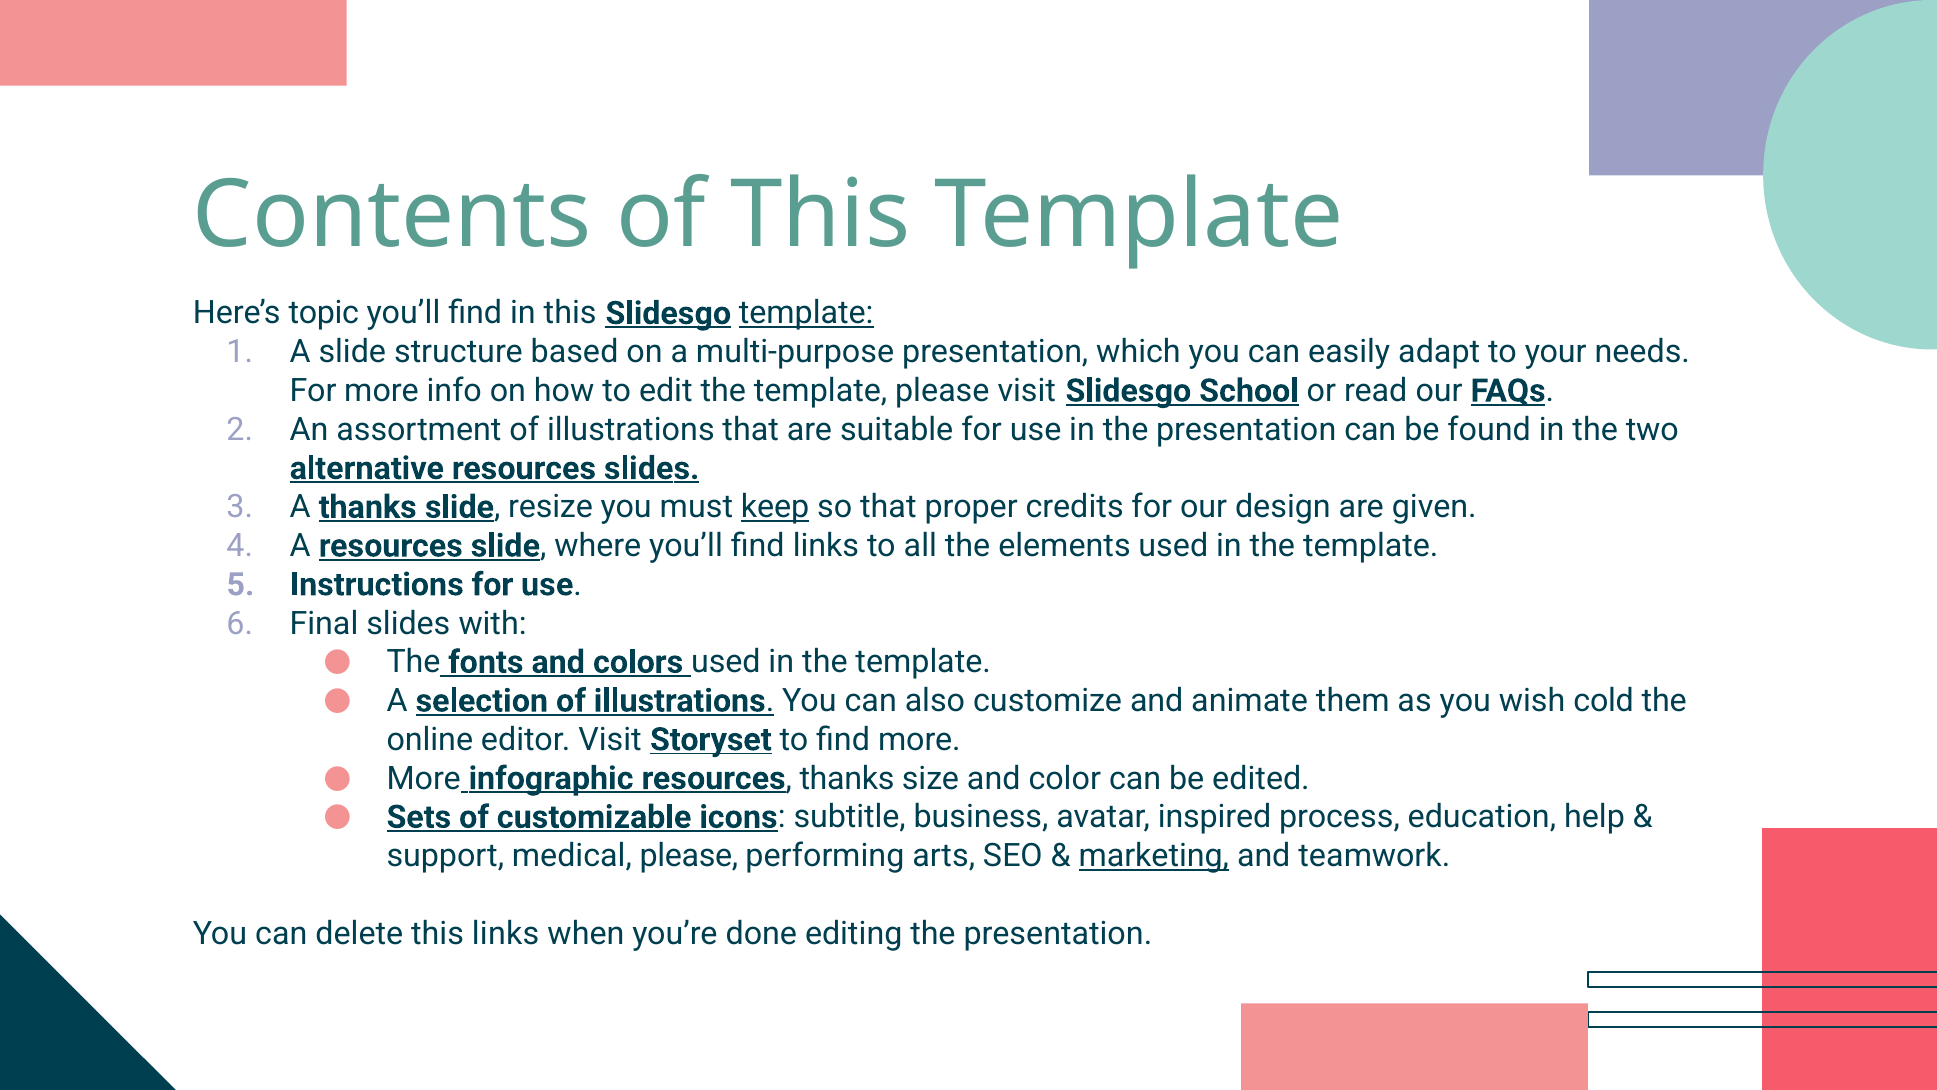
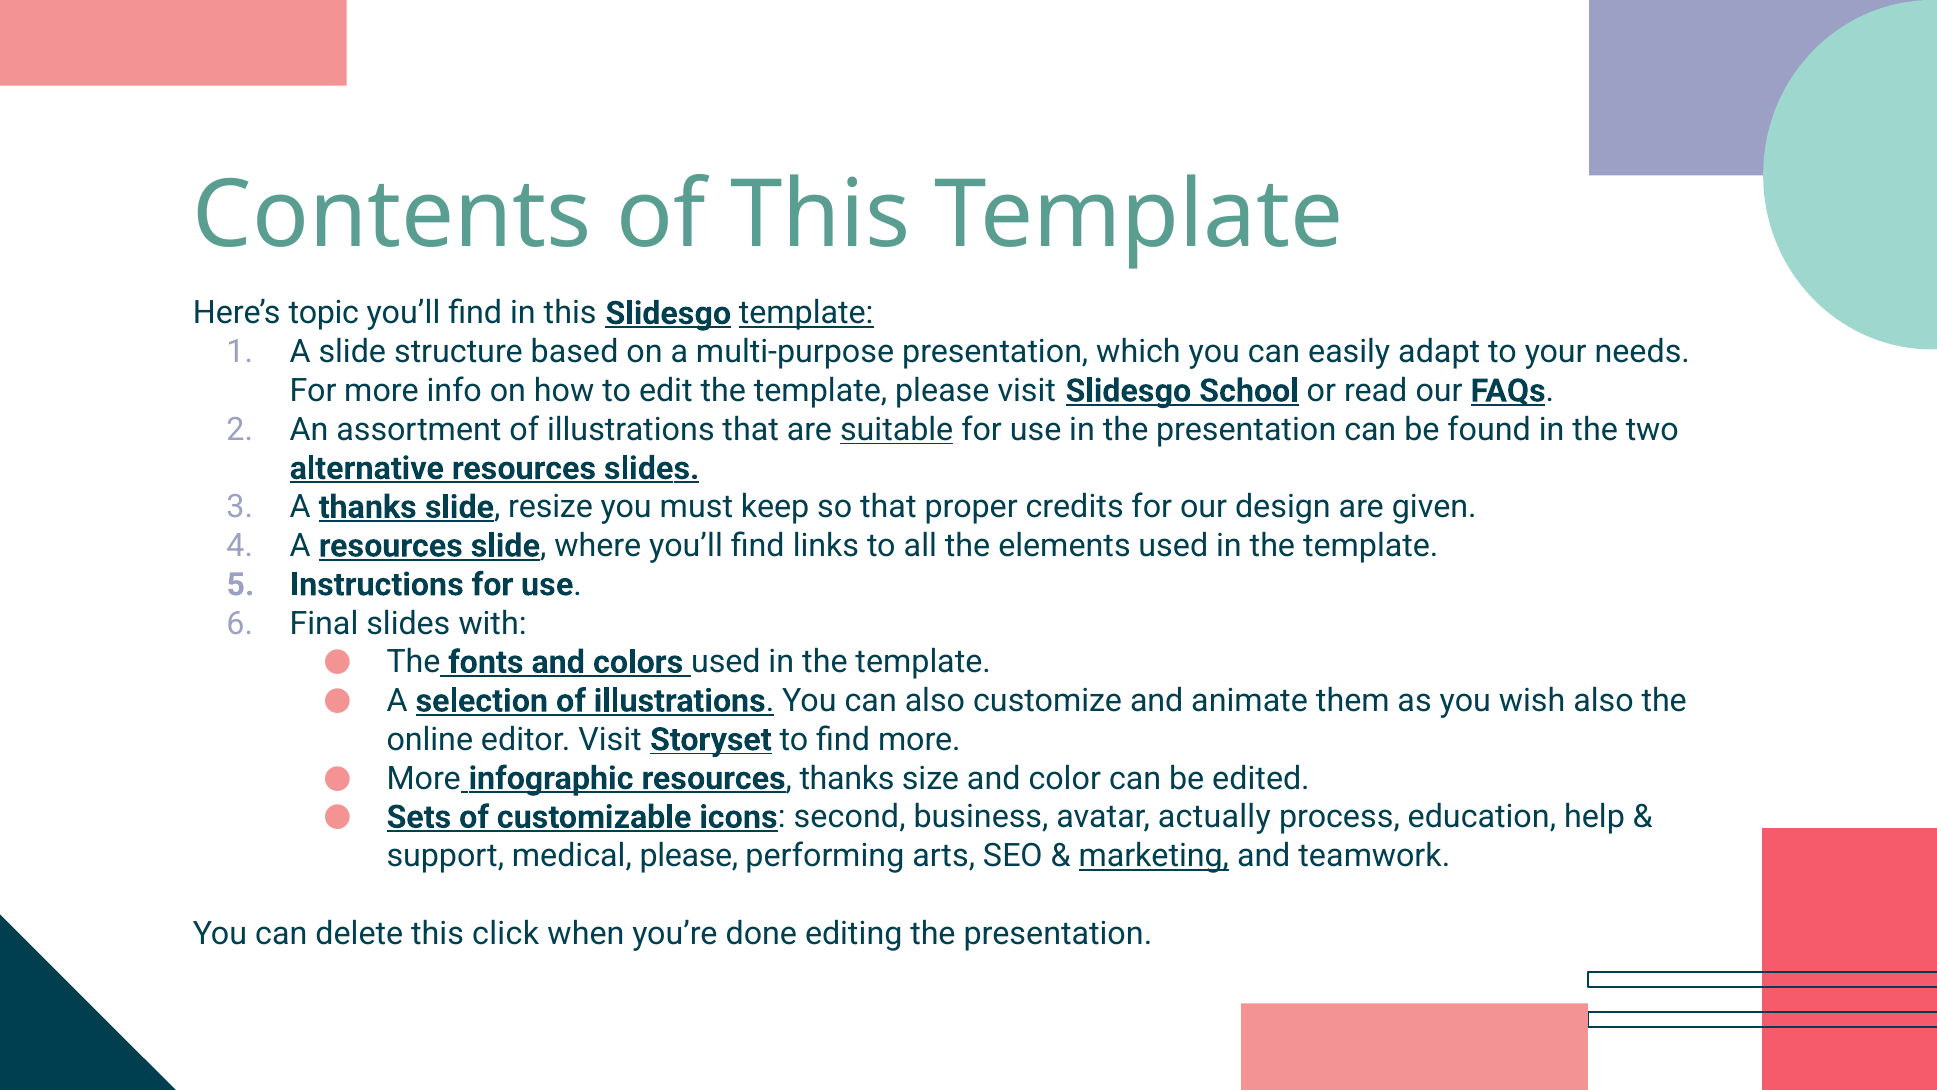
suitable underline: none -> present (897, 429)
keep underline: present -> none (775, 507)
wish cold: cold -> also (1604, 701)
subtitle: subtitle -> second (850, 817)
inspired: inspired -> actually (1214, 817)
this links: links -> click (506, 933)
